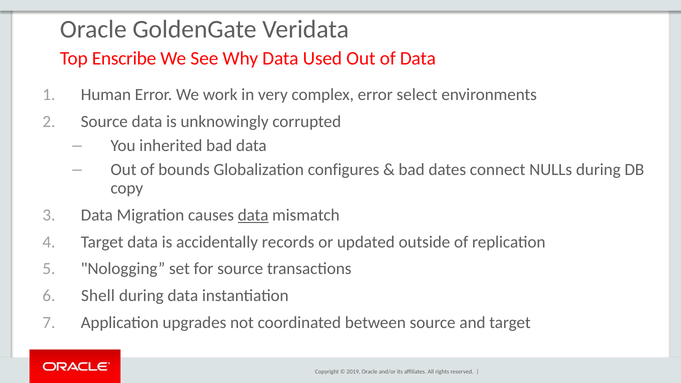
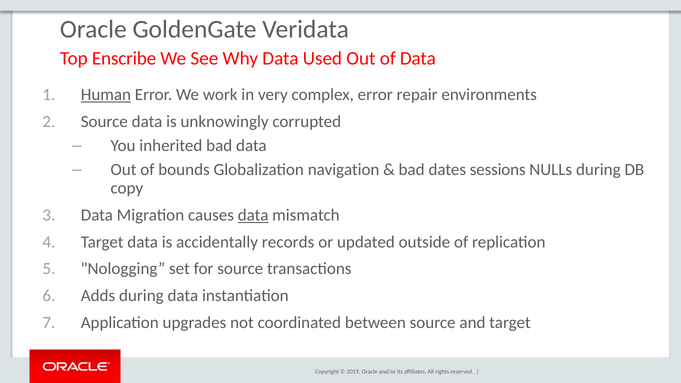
Human underline: none -> present (106, 95)
select: select -> repair (417, 95)
configures: configures -> navigation (344, 170)
connect: connect -> sessions (498, 170)
Shell: Shell -> Adds (98, 296)
